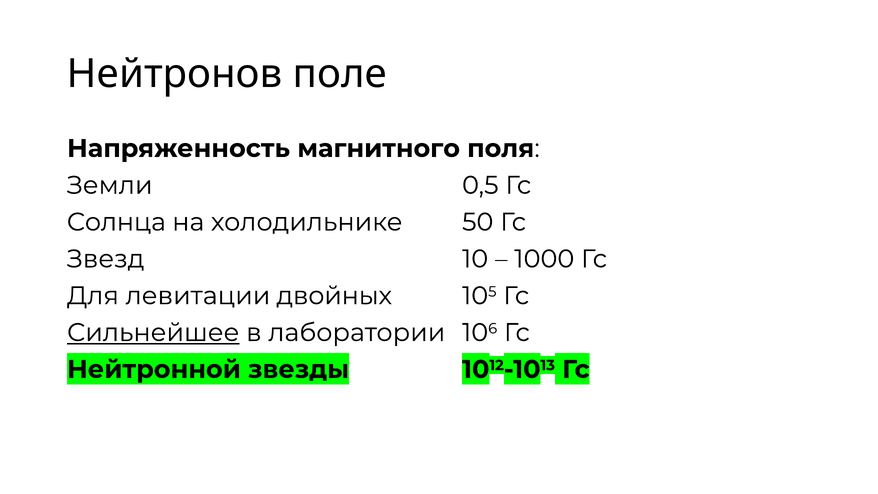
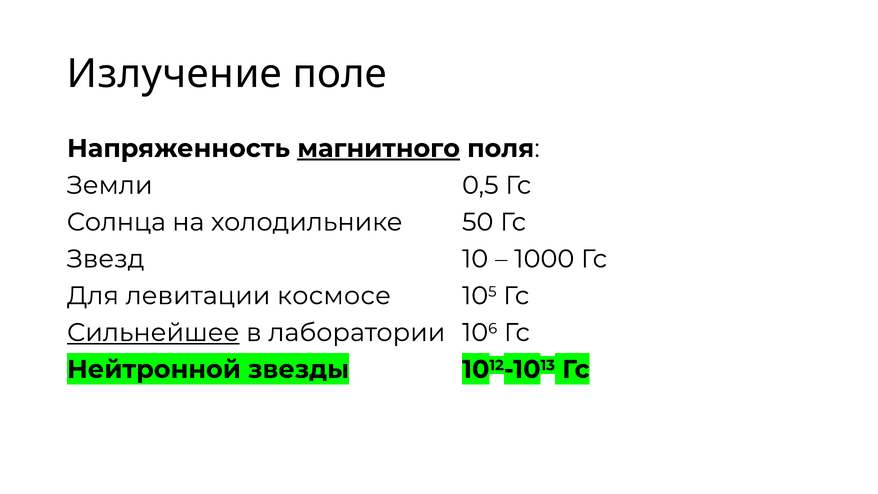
Нейтронов: Нейтронов -> Излучение (175, 74)
магнитного underline: none -> present (379, 148)
двойных: двойных -> космосе (334, 296)
